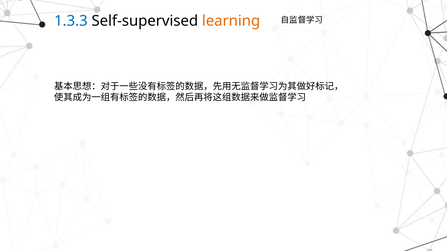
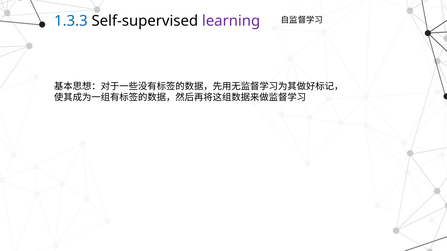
learning colour: orange -> purple (231, 21)
